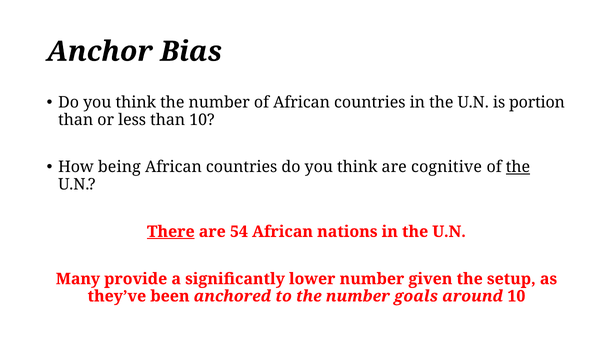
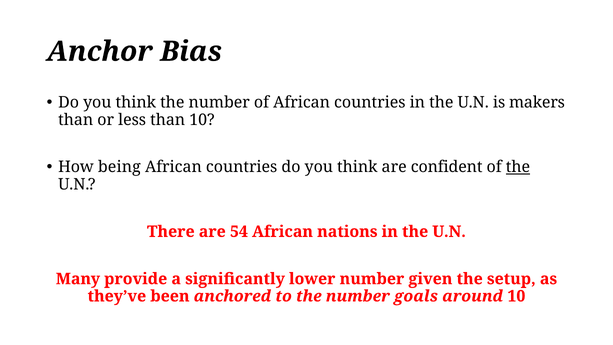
portion: portion -> makers (537, 103)
cognitive: cognitive -> confident (447, 167)
There underline: present -> none (171, 232)
